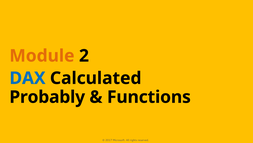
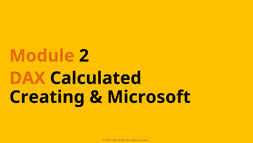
DAX colour: blue -> orange (27, 78)
Probably: Probably -> Creating (47, 97)
Functions: Functions -> Microsoft (149, 97)
